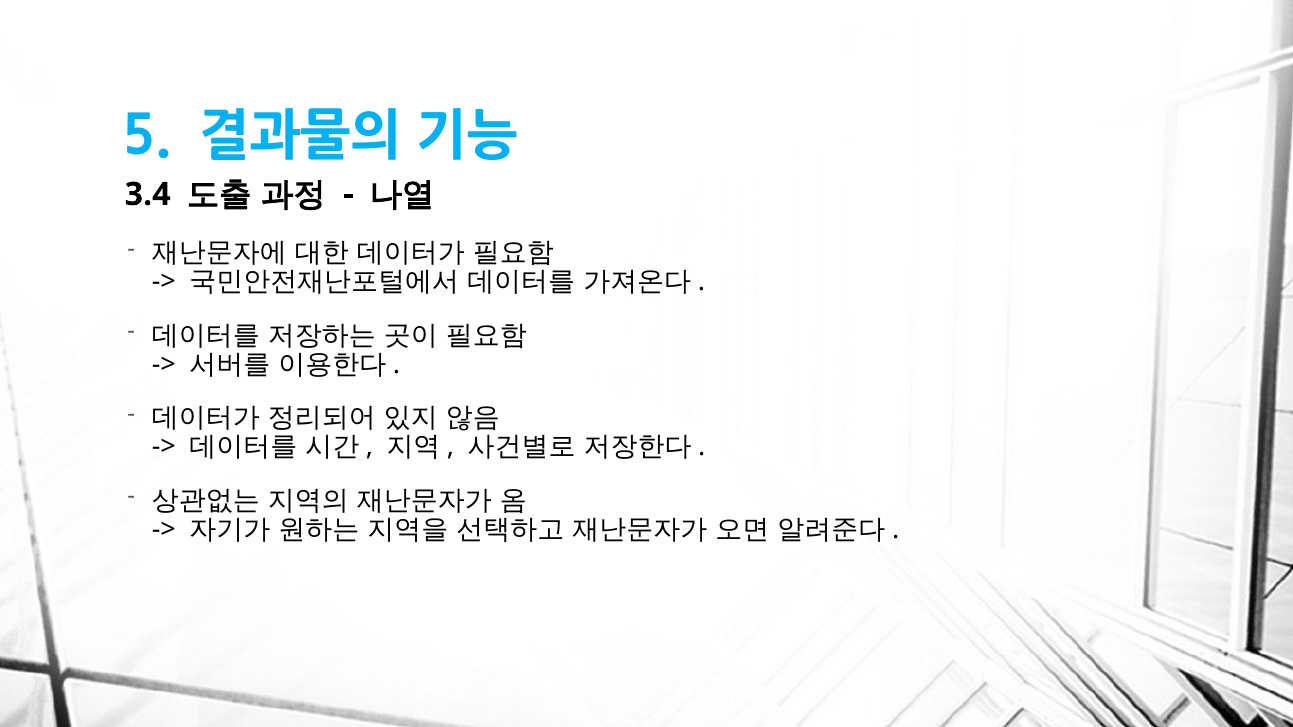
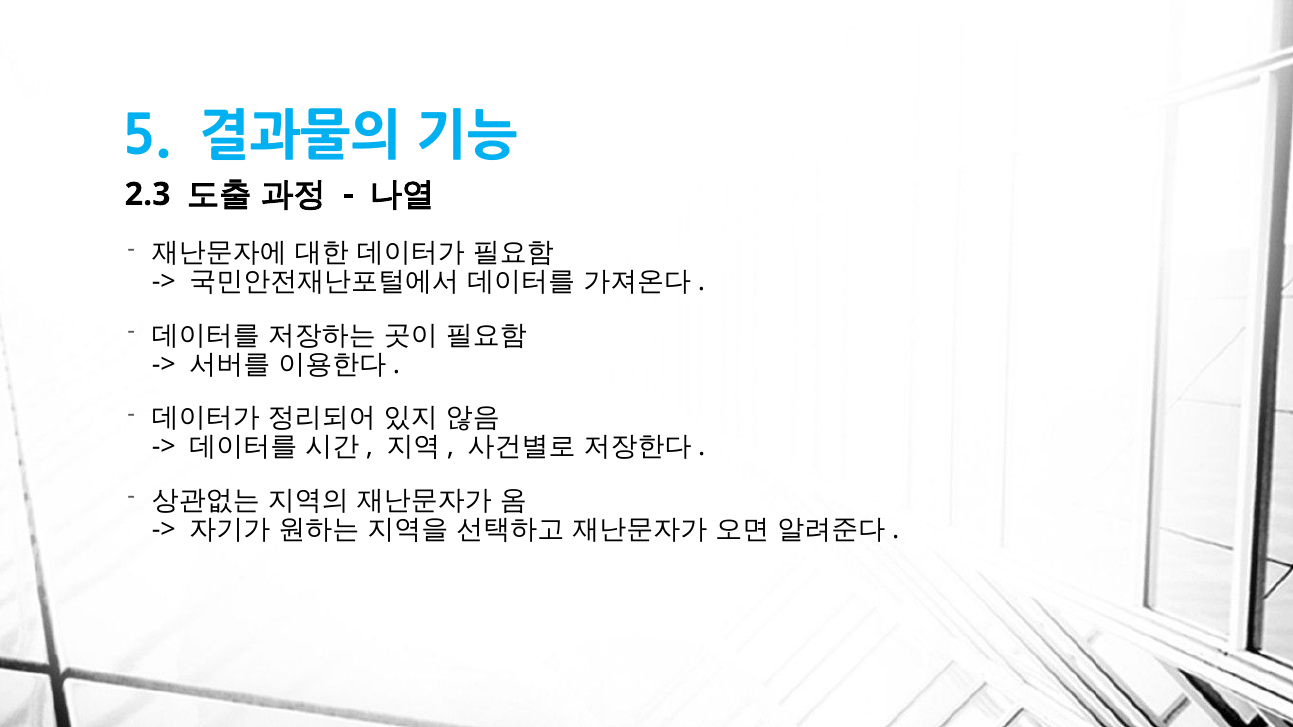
3.4: 3.4 -> 2.3 (148, 194)
